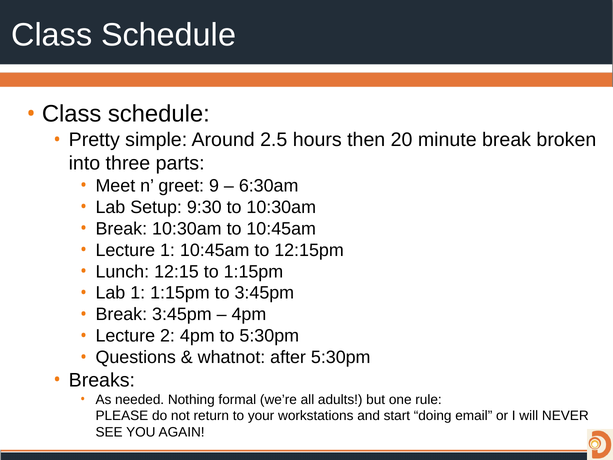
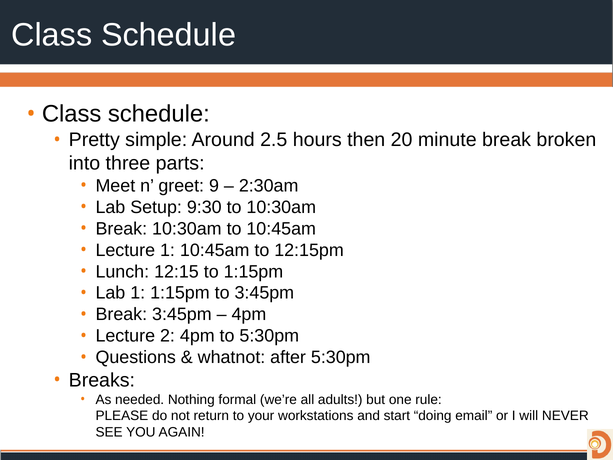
6:30am: 6:30am -> 2:30am (269, 186)
